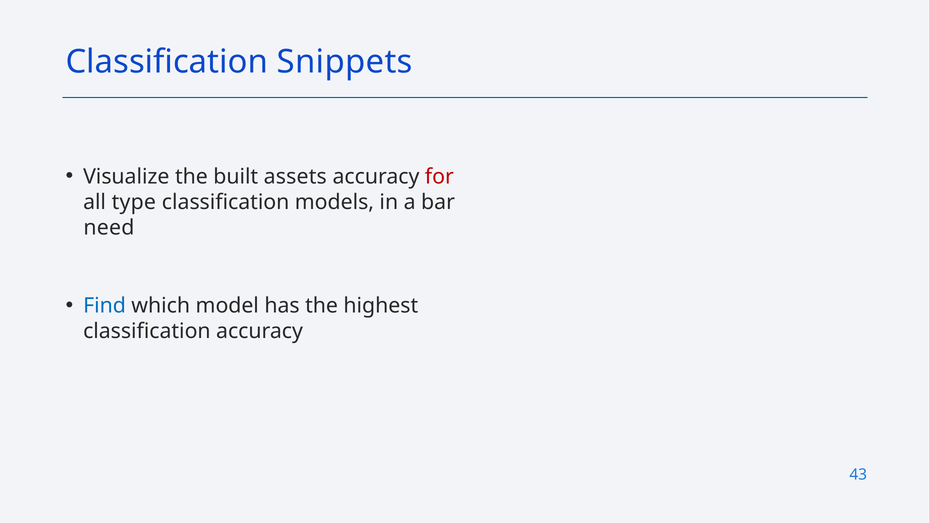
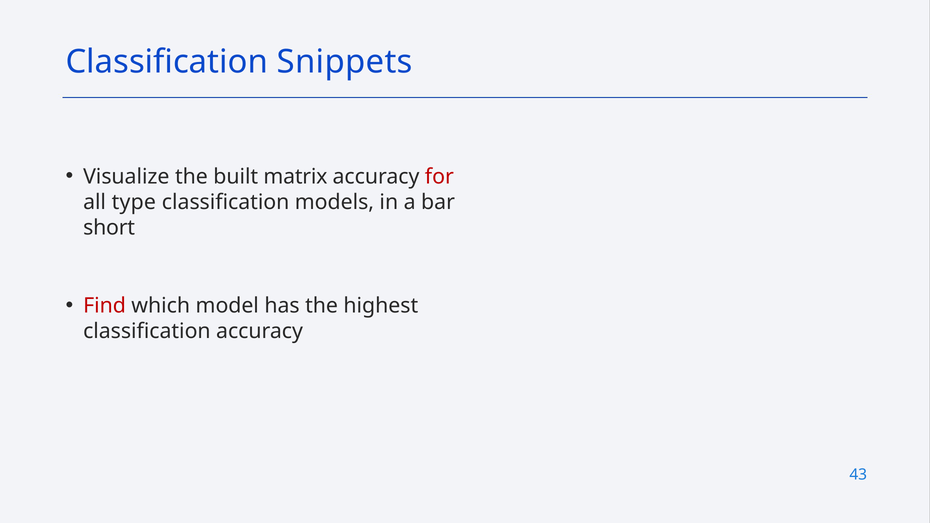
assets: assets -> matrix (295, 177)
need: need -> short (109, 228)
Find colour: blue -> red (105, 306)
